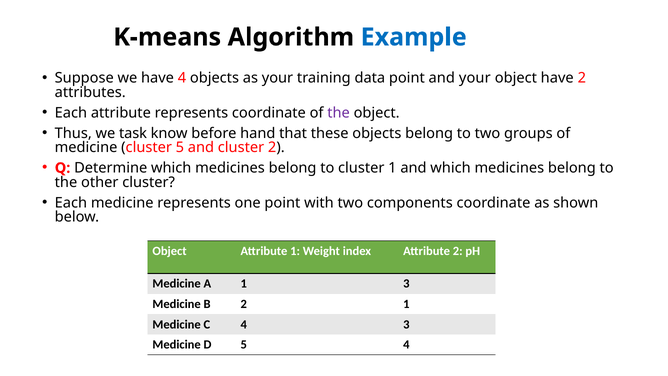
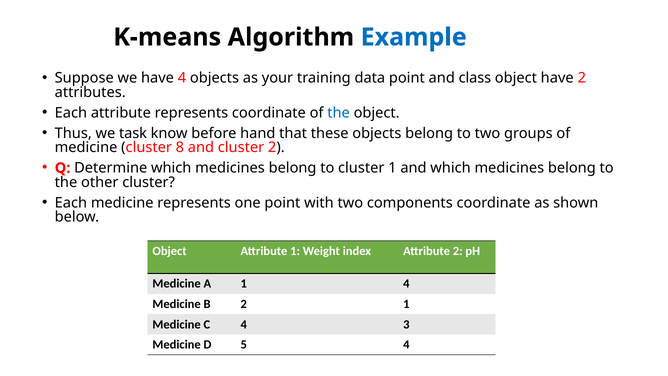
and your: your -> class (475, 78)
the colour: purple -> blue (339, 113)
cluster 5: 5 -> 8 (180, 147)
1 3: 3 -> 4 (406, 284)
